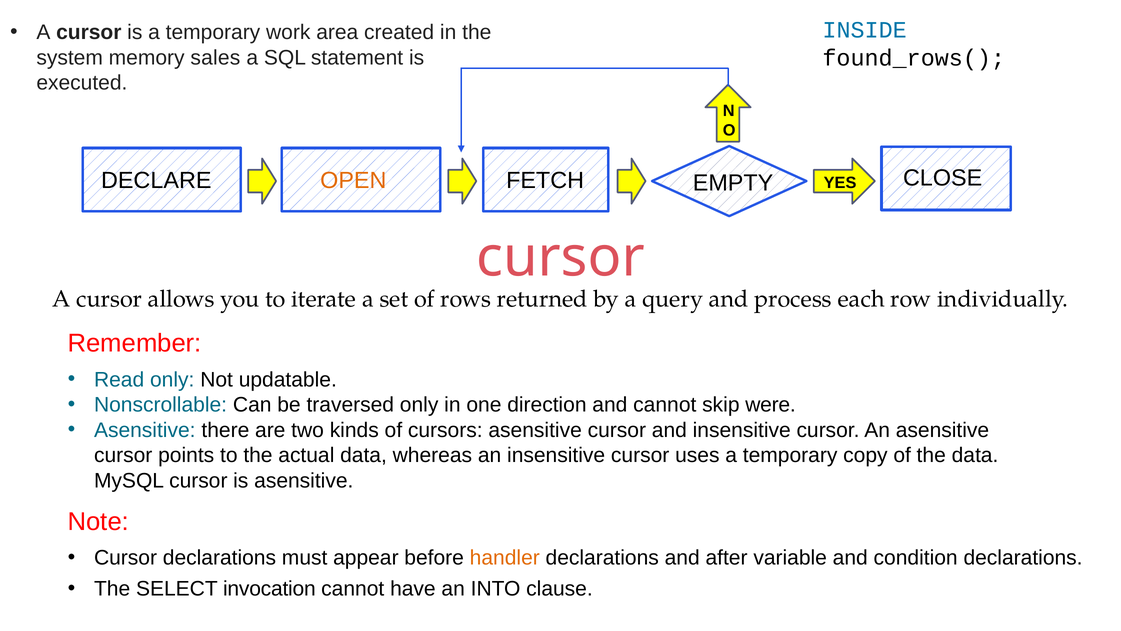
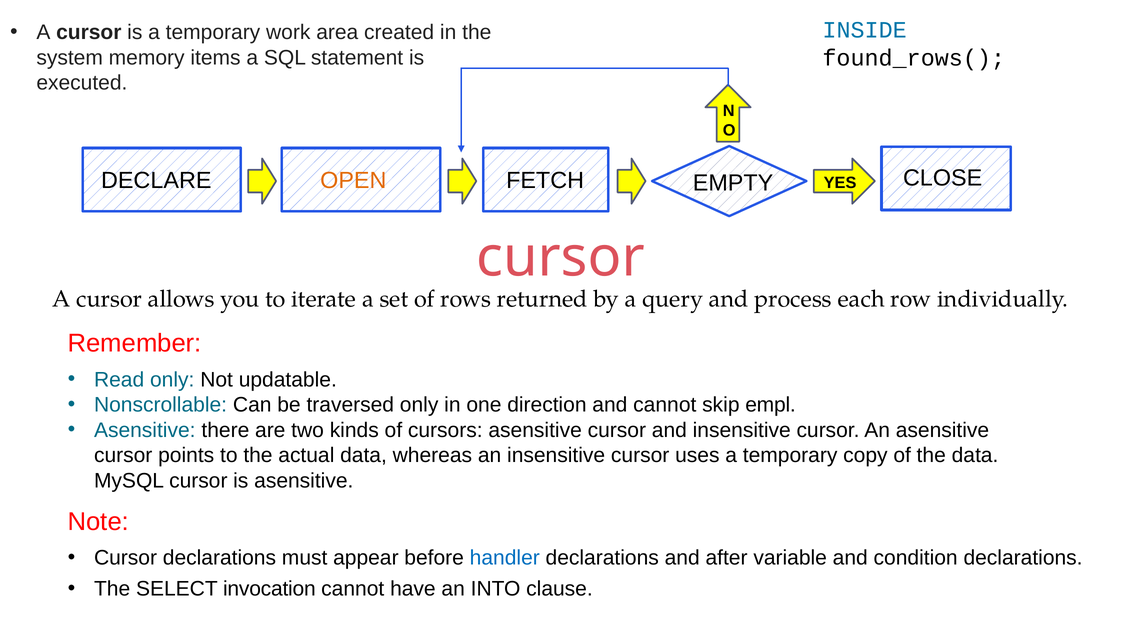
sales: sales -> items (215, 58)
were: were -> empl (771, 405)
handler colour: orange -> blue (505, 557)
